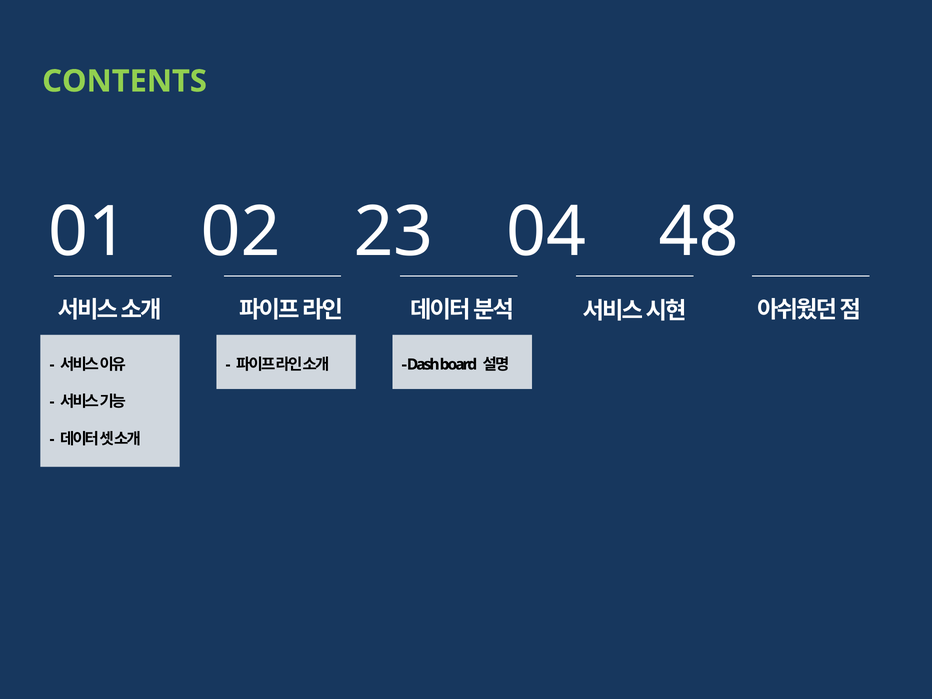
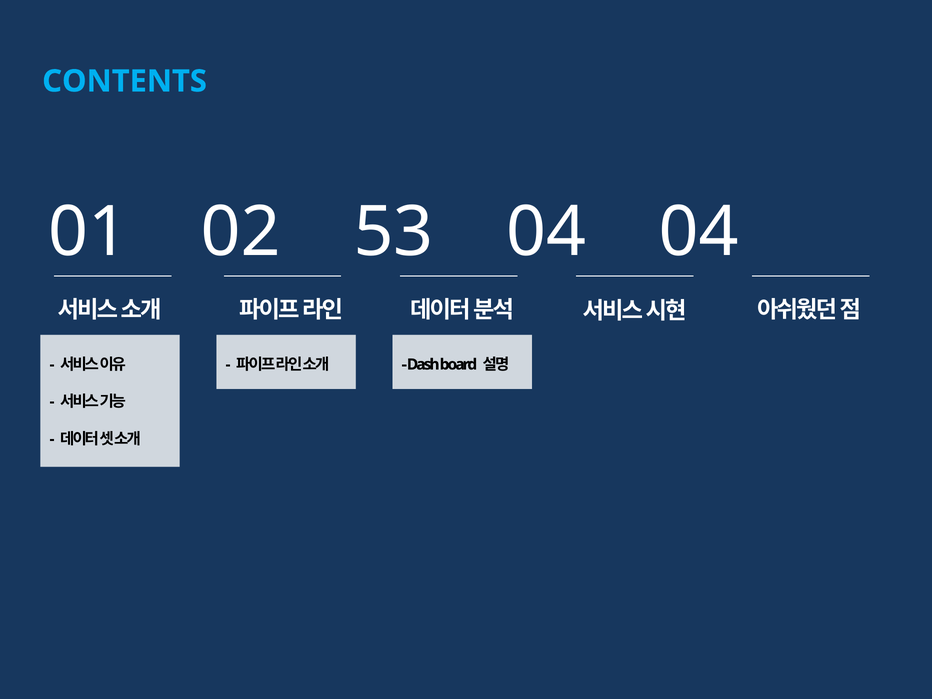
CONTENTS colour: light green -> light blue (125, 81)
23: 23 -> 53 (393, 232)
04 48: 48 -> 04 (699, 232)
